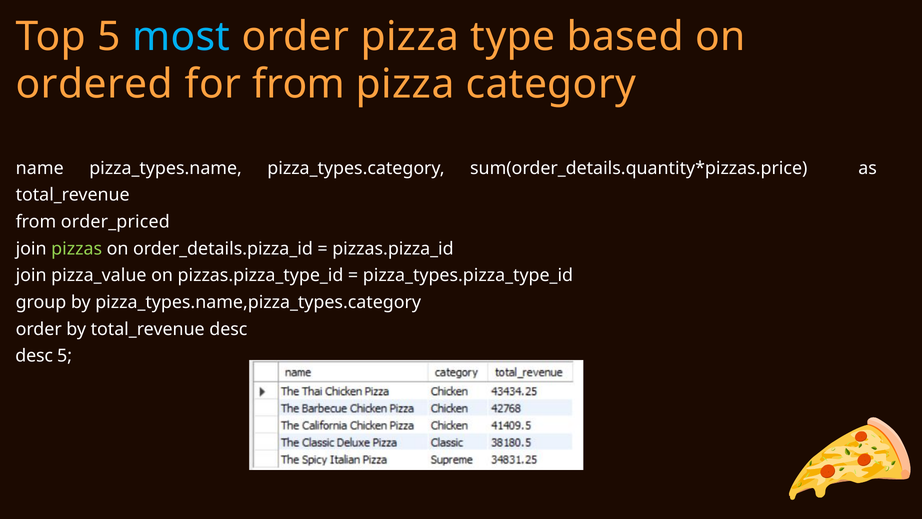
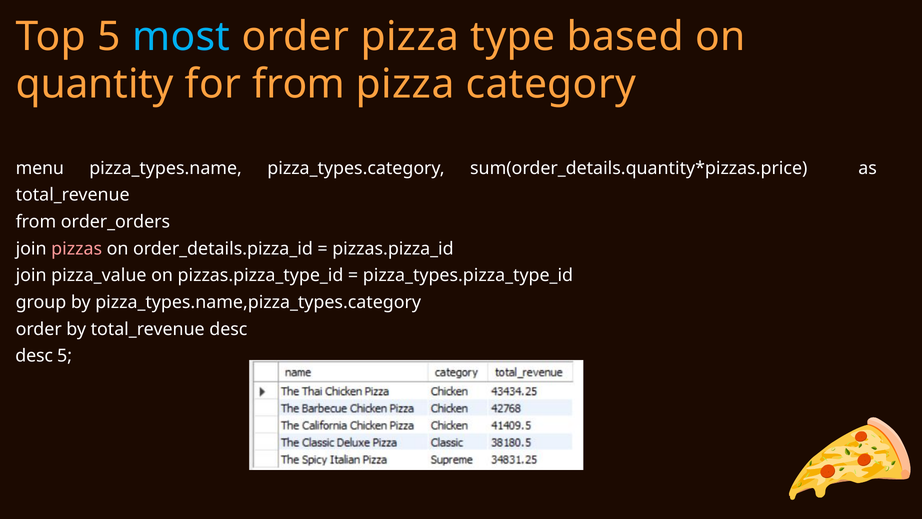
ordered: ordered -> quantity (95, 84)
name: name -> menu (40, 168)
order_priced: order_priced -> order_orders (115, 222)
pizzas colour: light green -> pink (77, 249)
